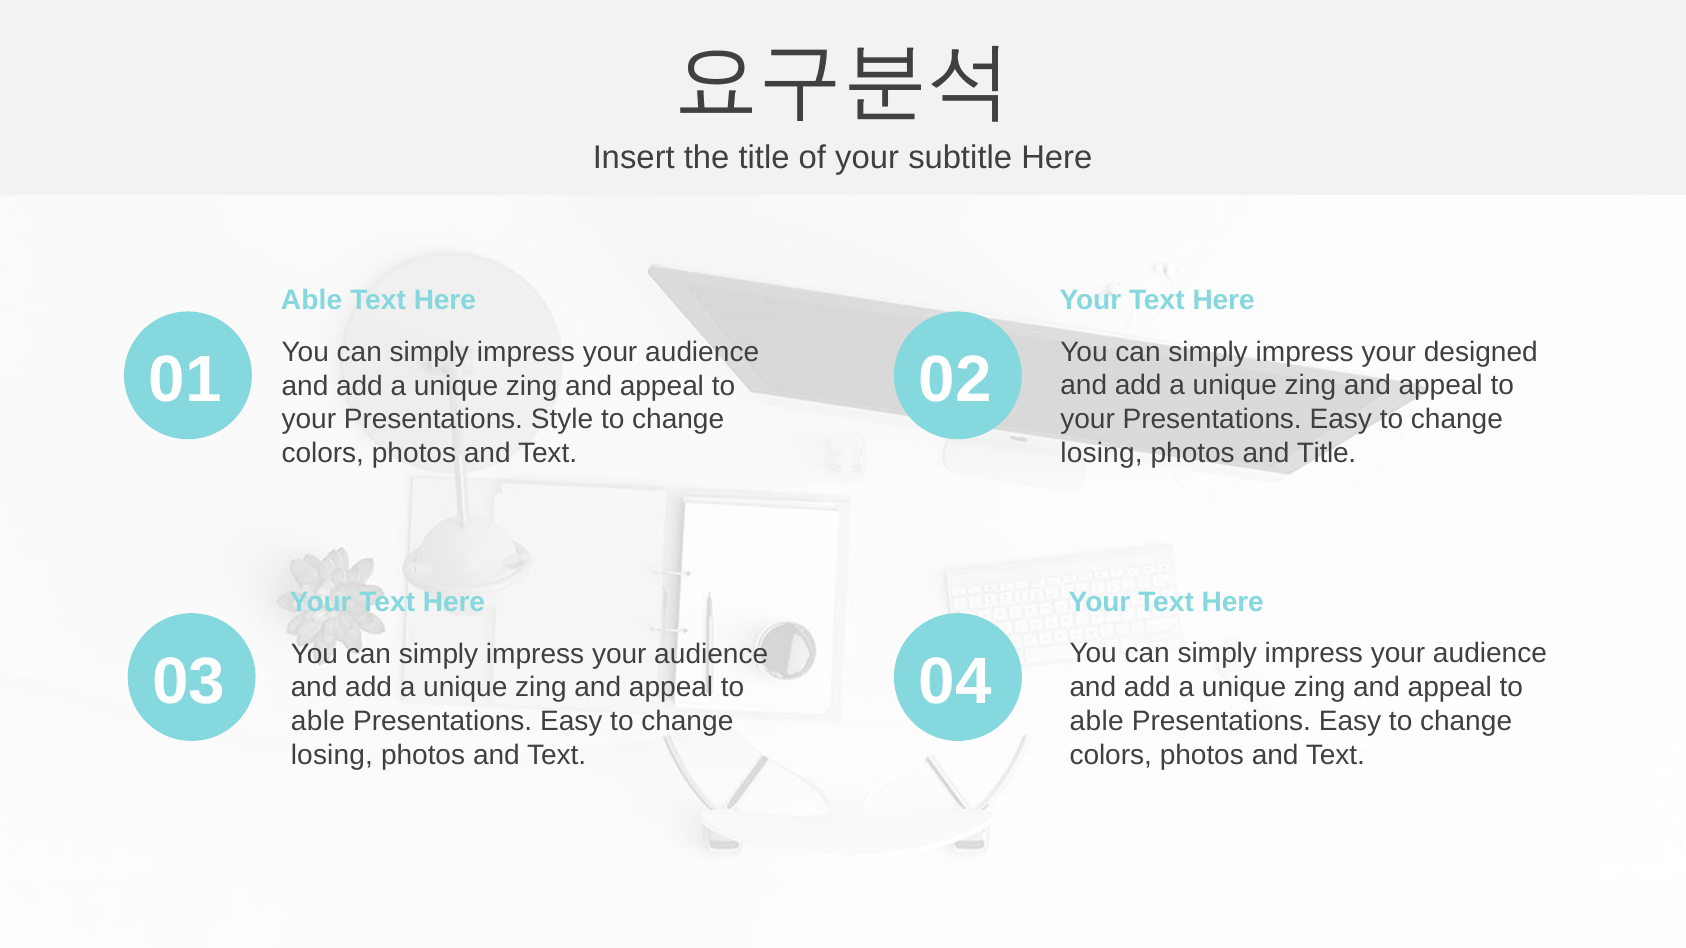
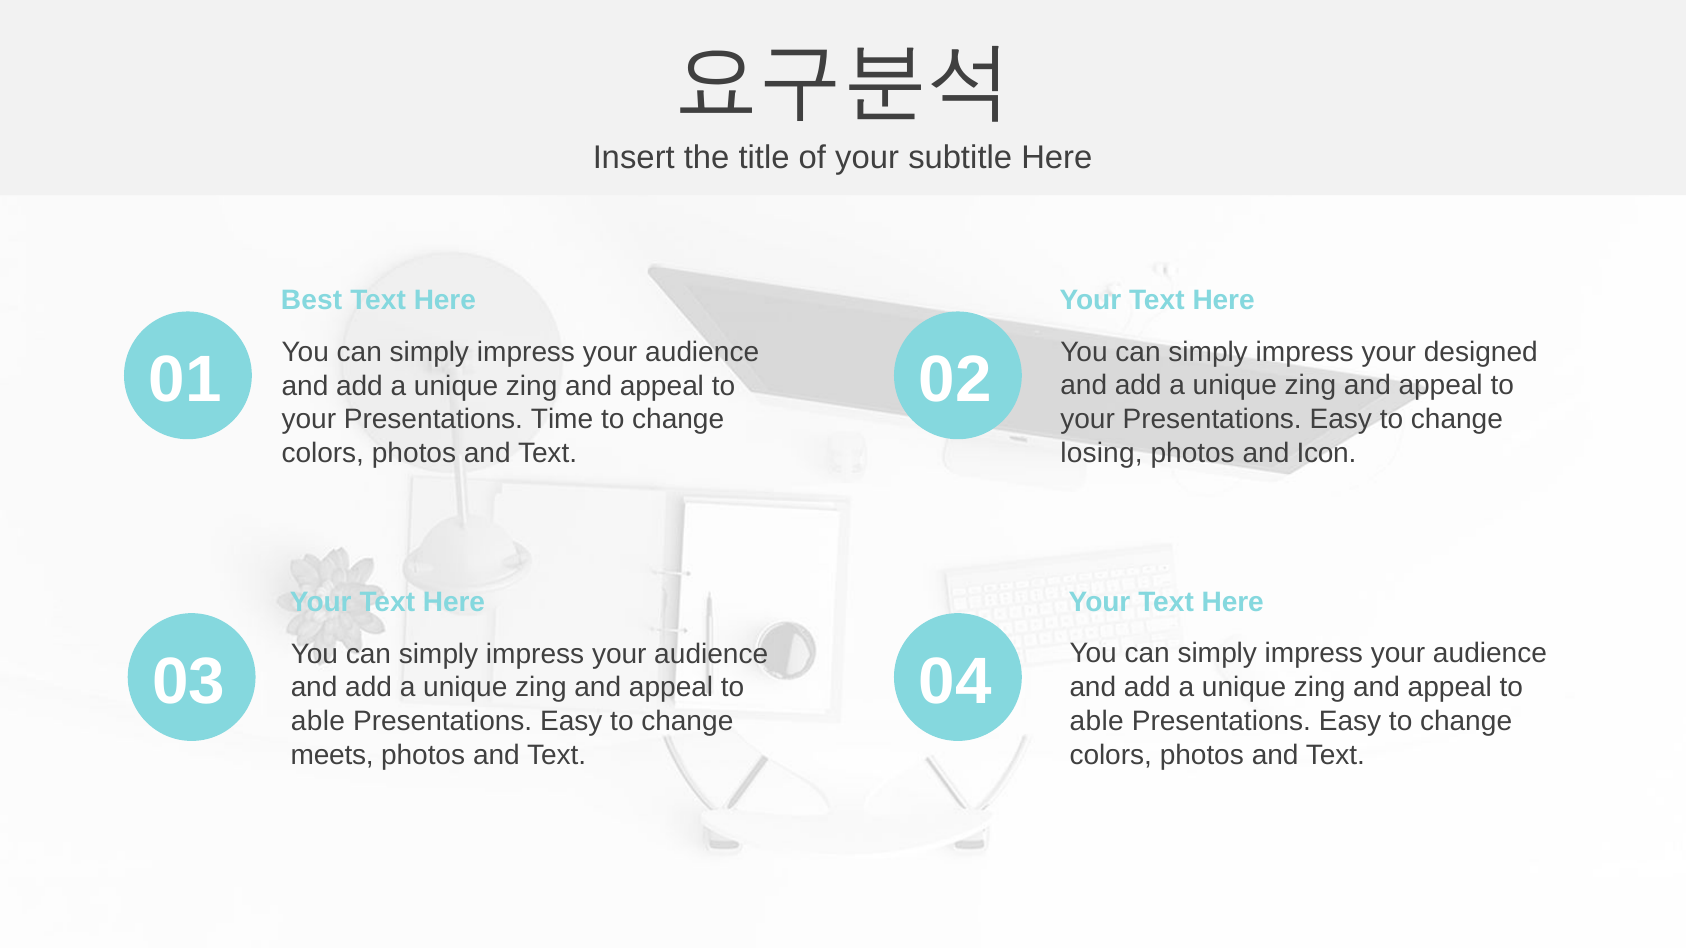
Able: Able -> Best (312, 301)
Style: Style -> Time (562, 420)
and Title: Title -> Icon (1326, 453)
losing: losing -> meets (332, 755)
